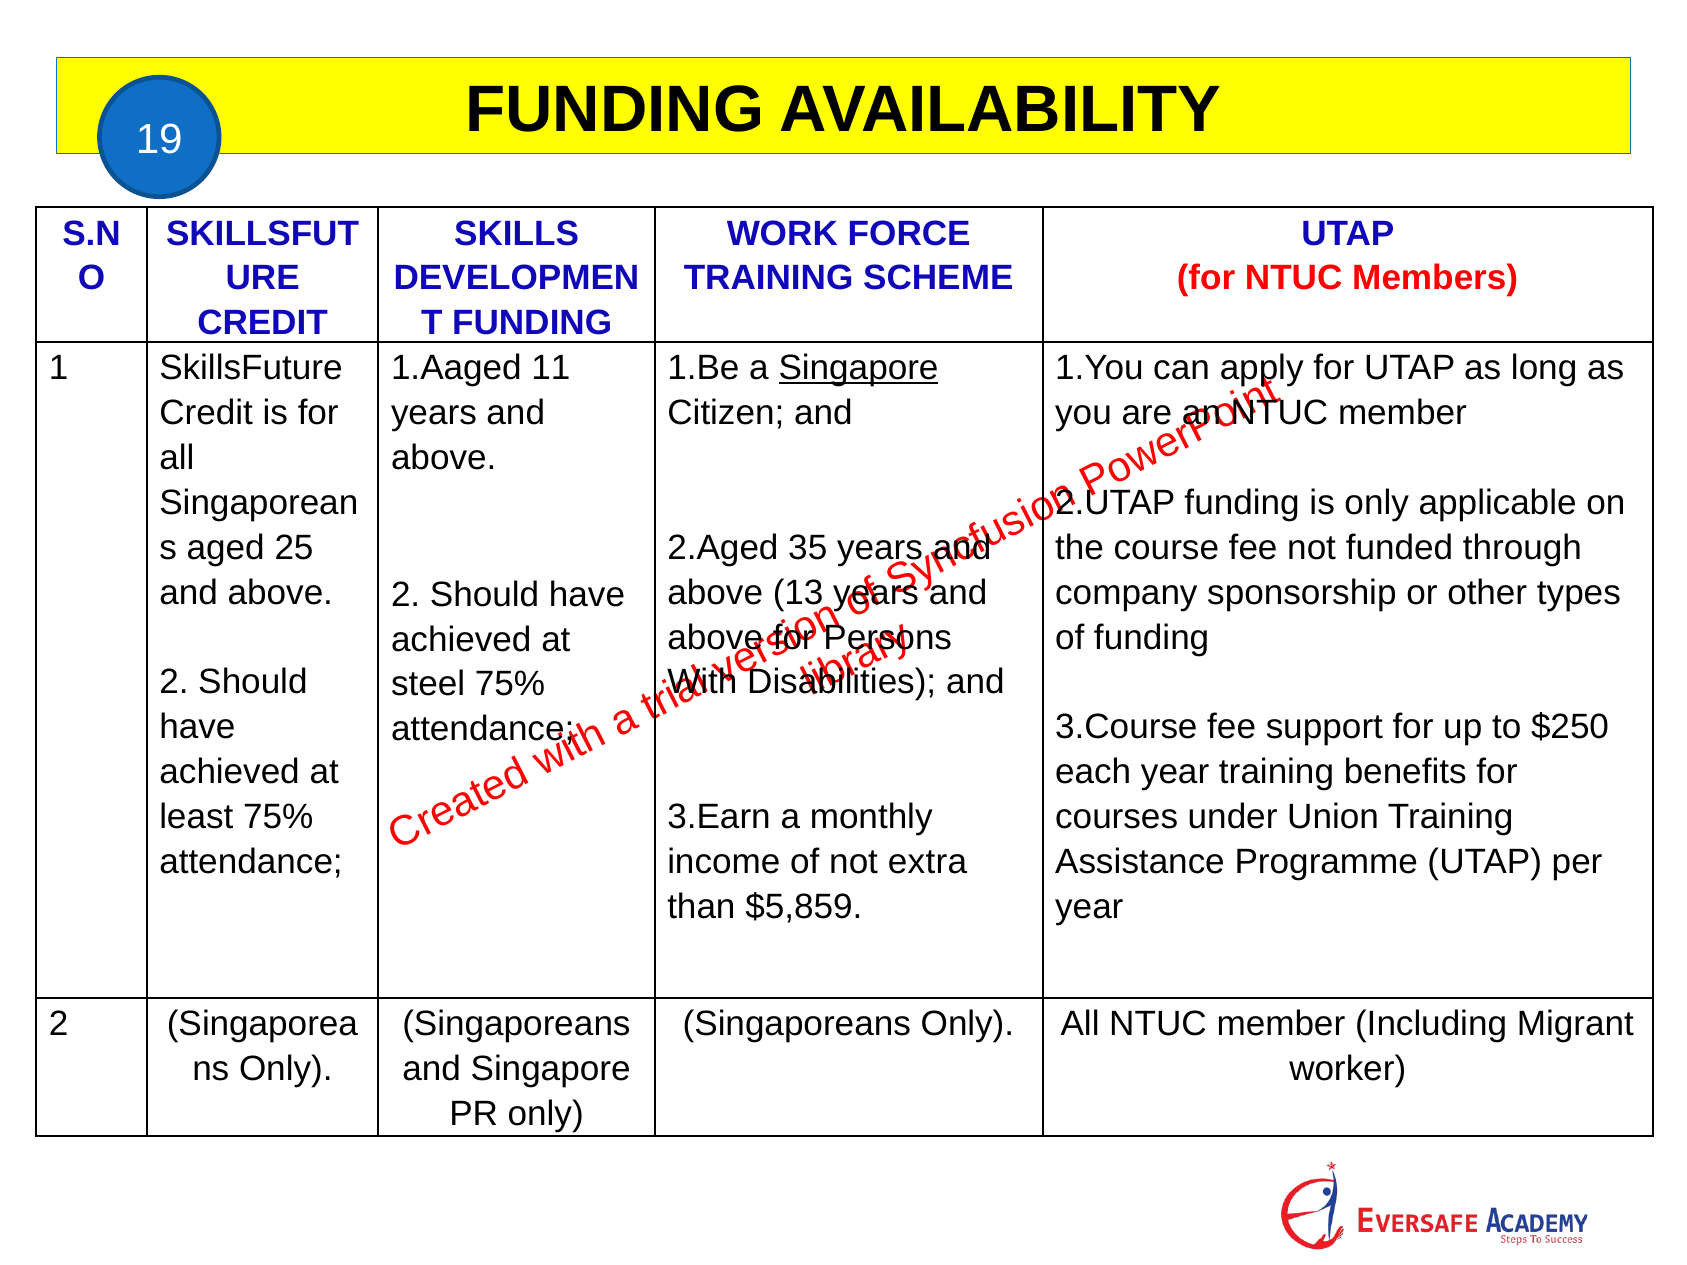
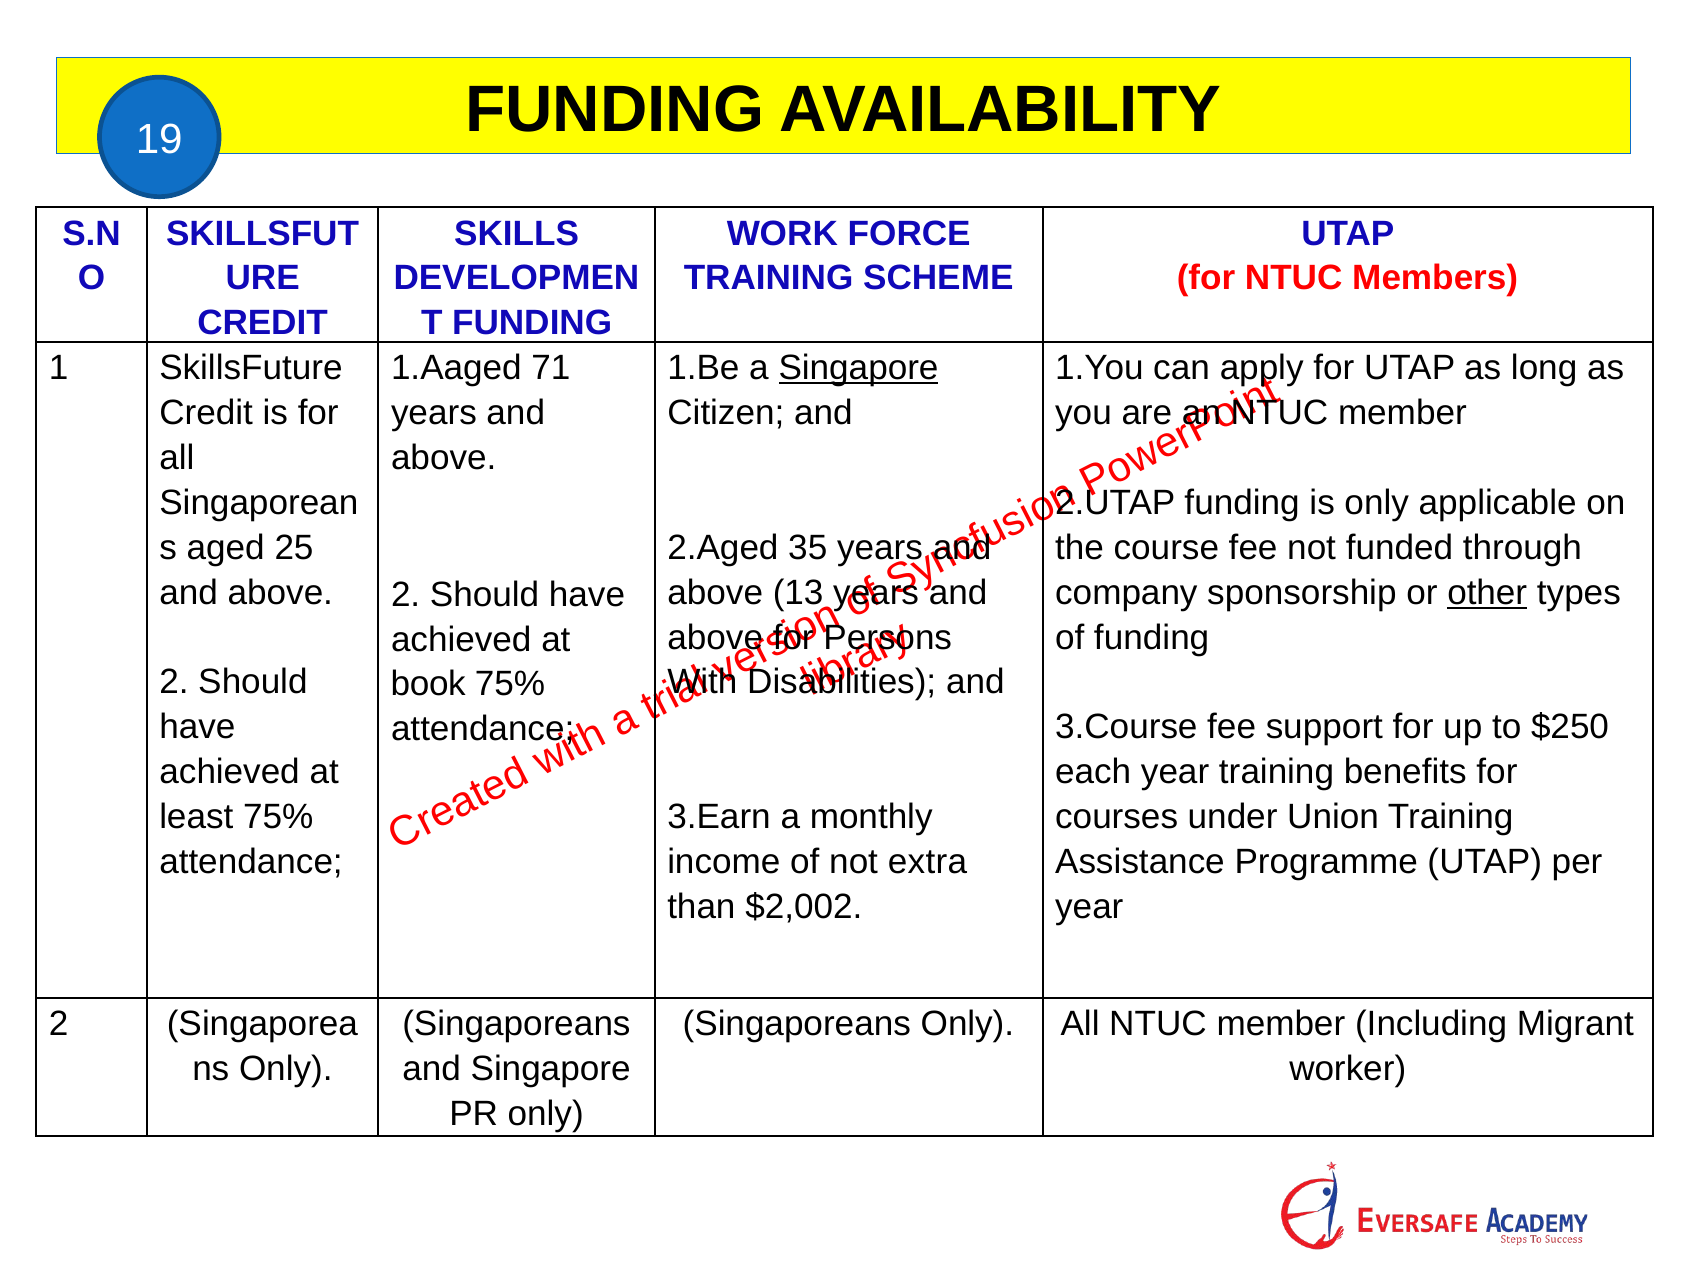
11: 11 -> 71 (551, 368)
other underline: none -> present (1487, 593)
steel: steel -> book (428, 685)
$5,859: $5,859 -> $2,002 (804, 907)
